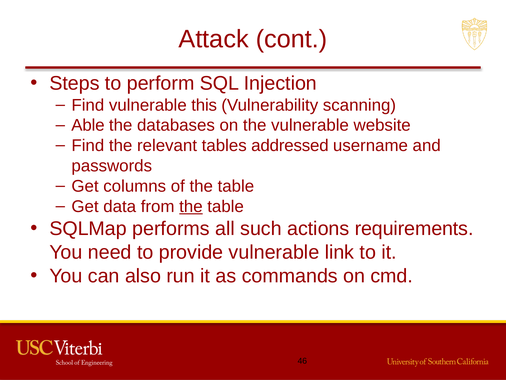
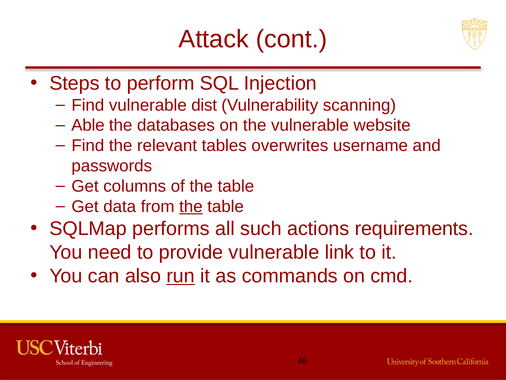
this: this -> dist (204, 105)
addressed: addressed -> overwrites (290, 145)
run underline: none -> present (181, 276)
